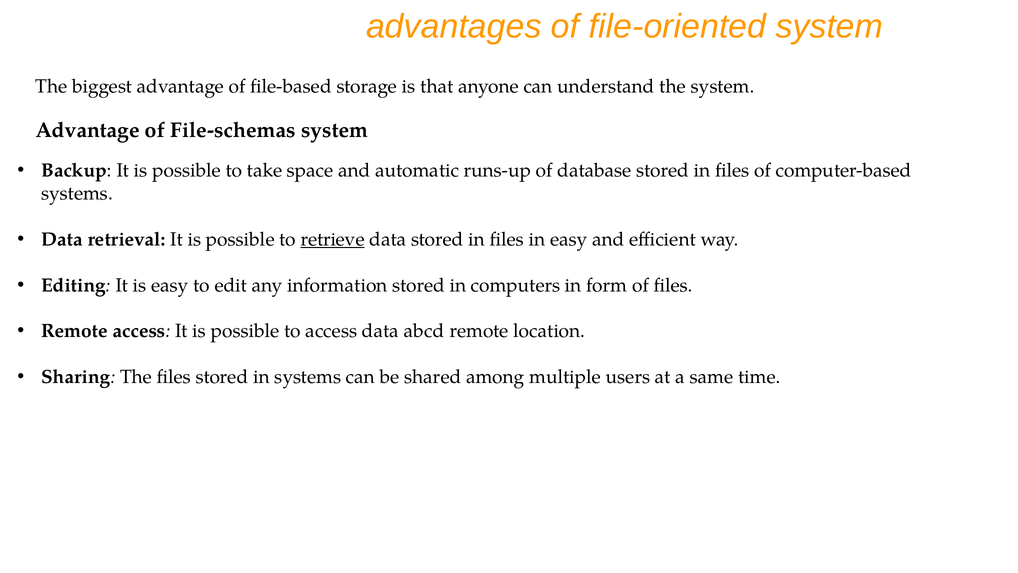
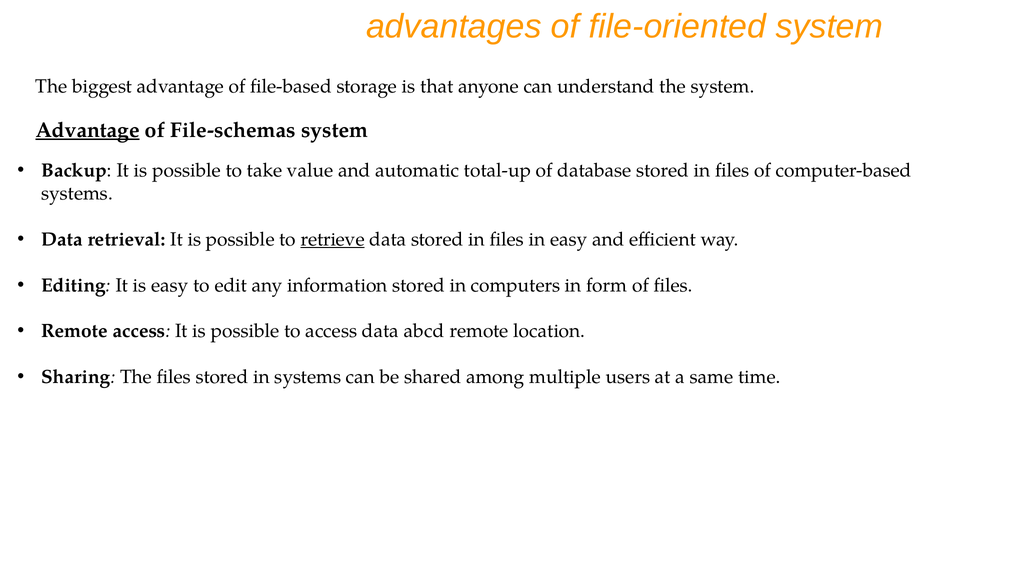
Advantage underline: none -> present (88, 130)
space: space -> value (310, 171)
runs-up: runs-up -> total-up (498, 171)
